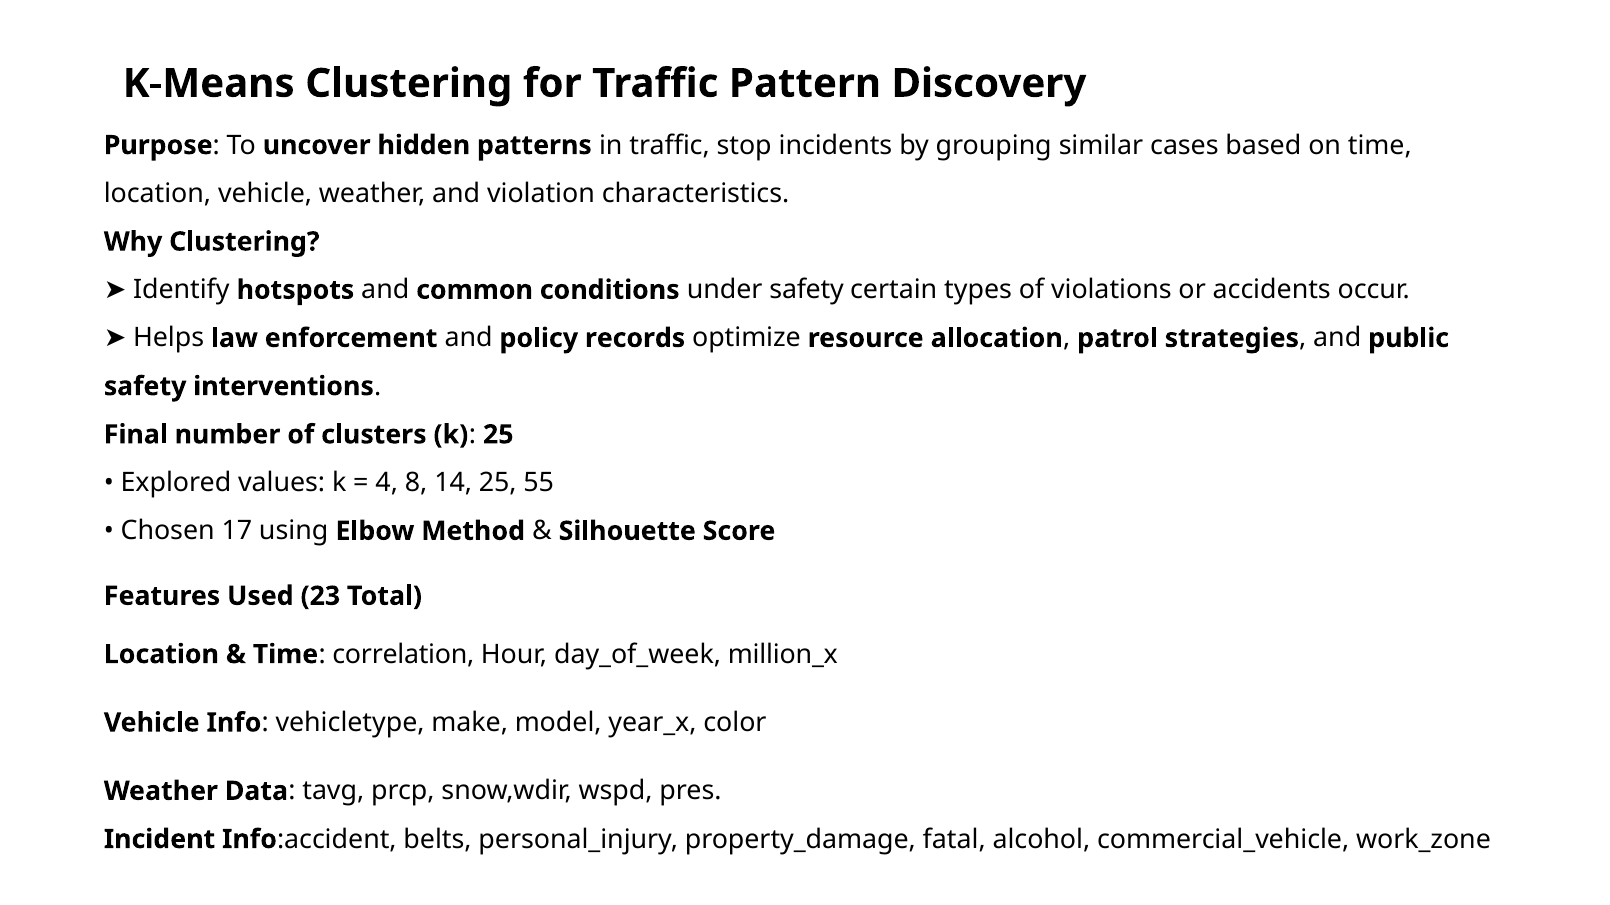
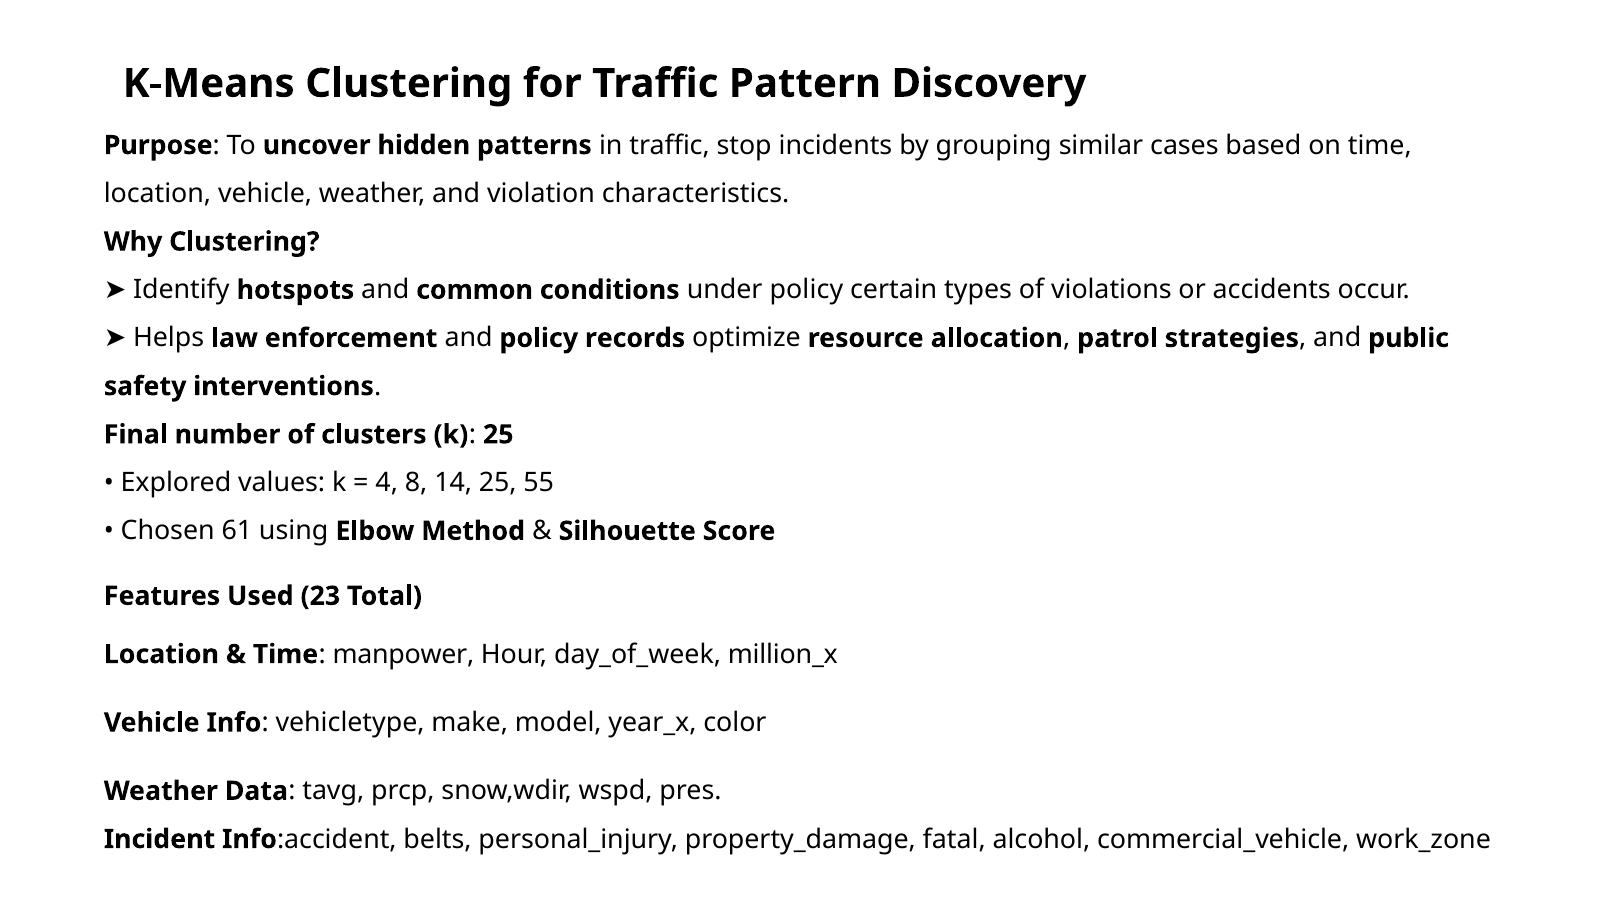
under safety: safety -> policy (806, 290)
17: 17 -> 61 (237, 531)
correlation: correlation -> manpower (403, 655)
